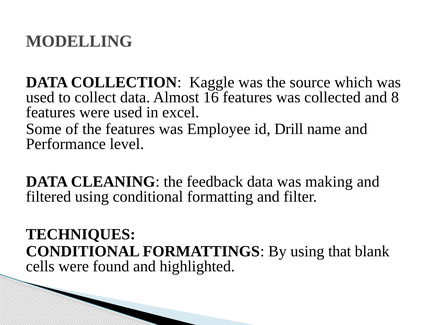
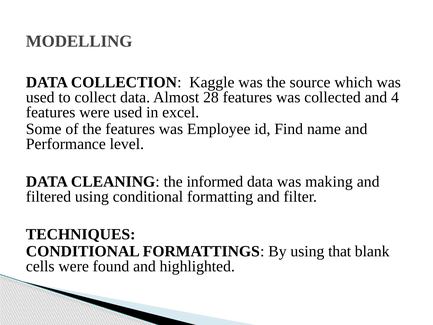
16: 16 -> 28 (211, 97)
8: 8 -> 4 (395, 97)
Drill: Drill -> Find (289, 129)
feedback: feedback -> informed (215, 182)
